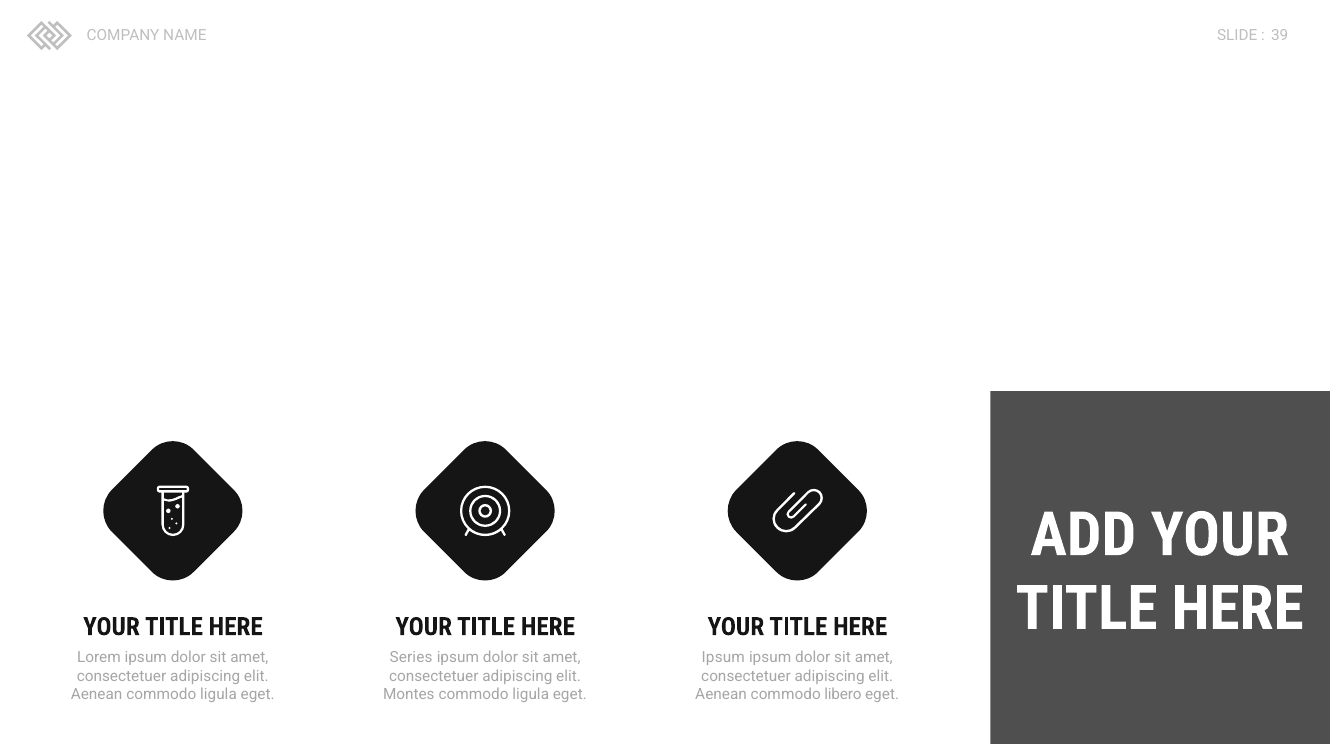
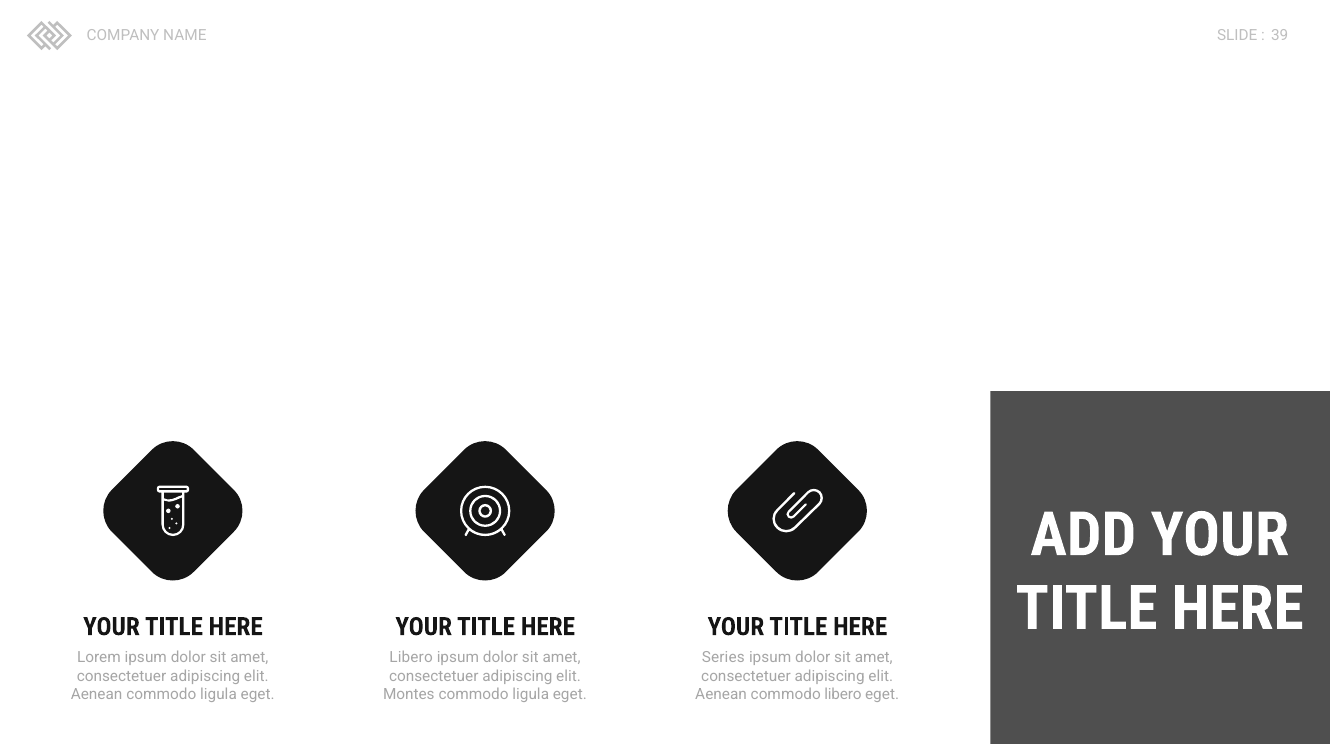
Series: Series -> Libero (411, 658)
Ipsum: Ipsum -> Series (723, 658)
